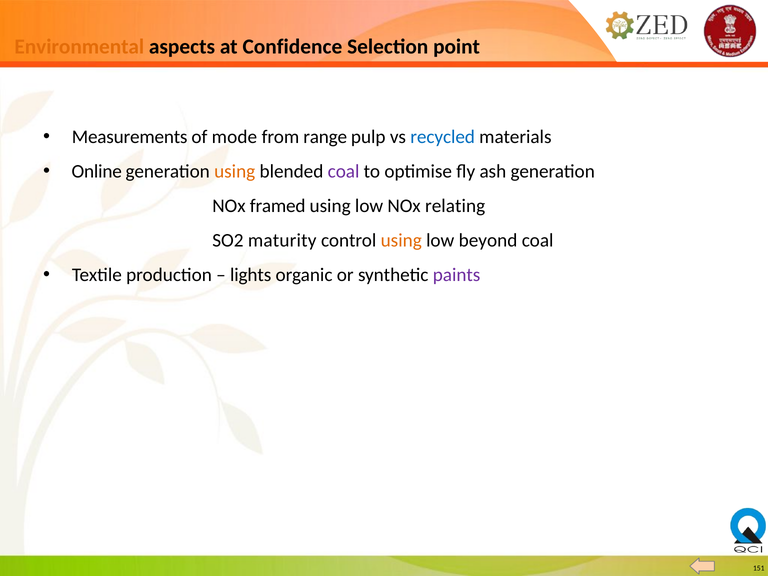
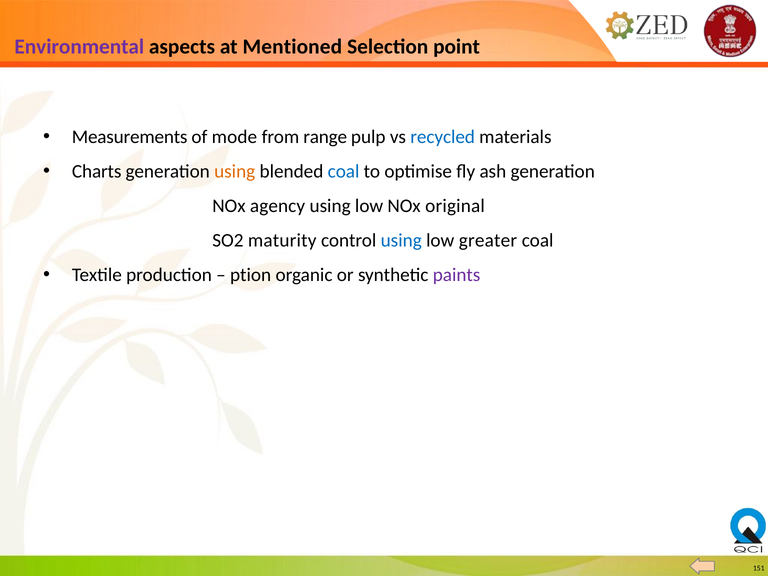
Environmental colour: orange -> purple (79, 46)
Confidence: Confidence -> Mentioned (292, 46)
Online: Online -> Charts (97, 171)
coal colour: purple -> blue (344, 171)
framed: framed -> agency (278, 206)
relating: relating -> original (455, 206)
using colour: orange -> blue (401, 240)
beyond: beyond -> greater (488, 240)
lights: lights -> ption (251, 275)
